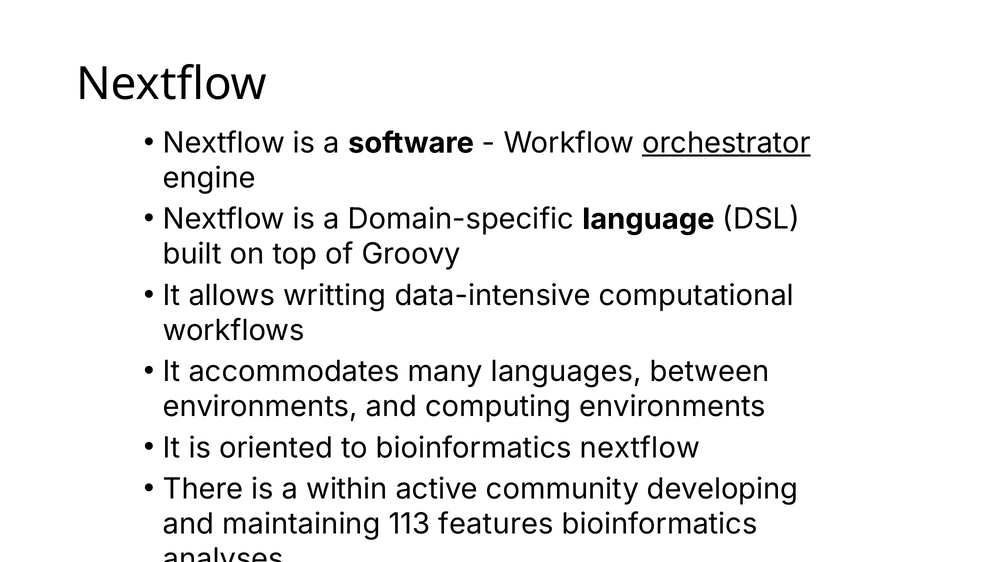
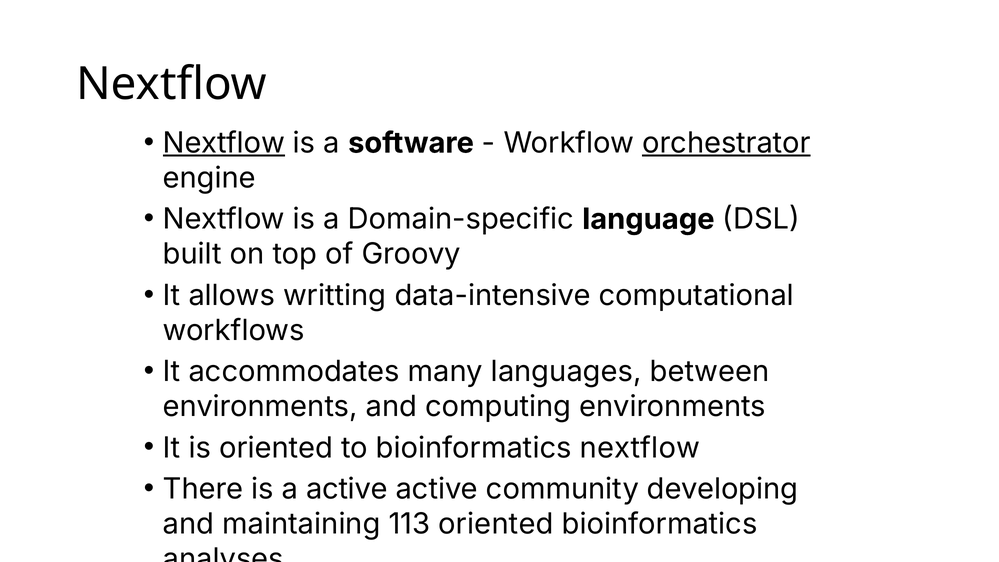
Nextflow underline: none -> present (224, 143)
a within: within -> active (347, 489)
113 features: features -> oriented (496, 524)
